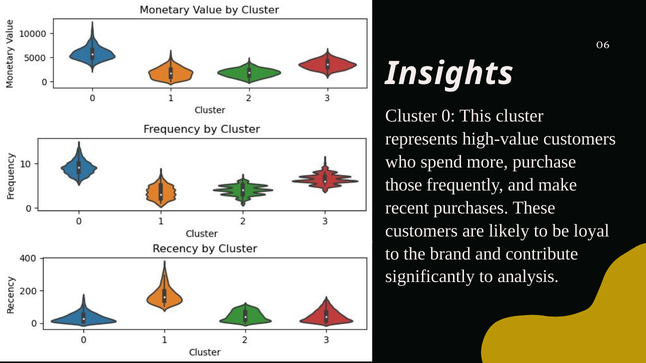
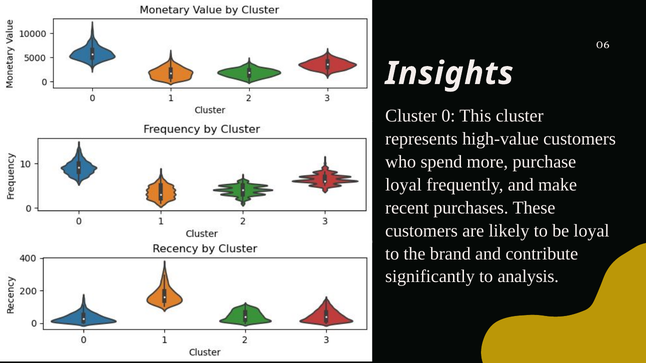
those: those -> loyal (404, 185)
